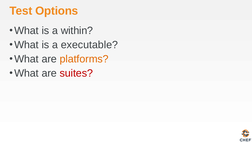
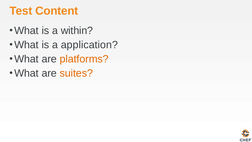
Options: Options -> Content (57, 11)
executable: executable -> application (89, 45)
suites colour: red -> orange (76, 73)
